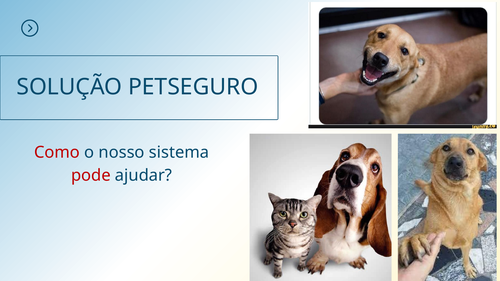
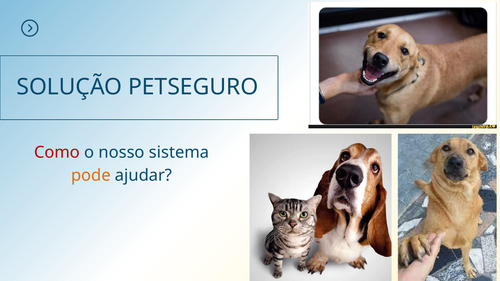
pode colour: red -> orange (91, 176)
